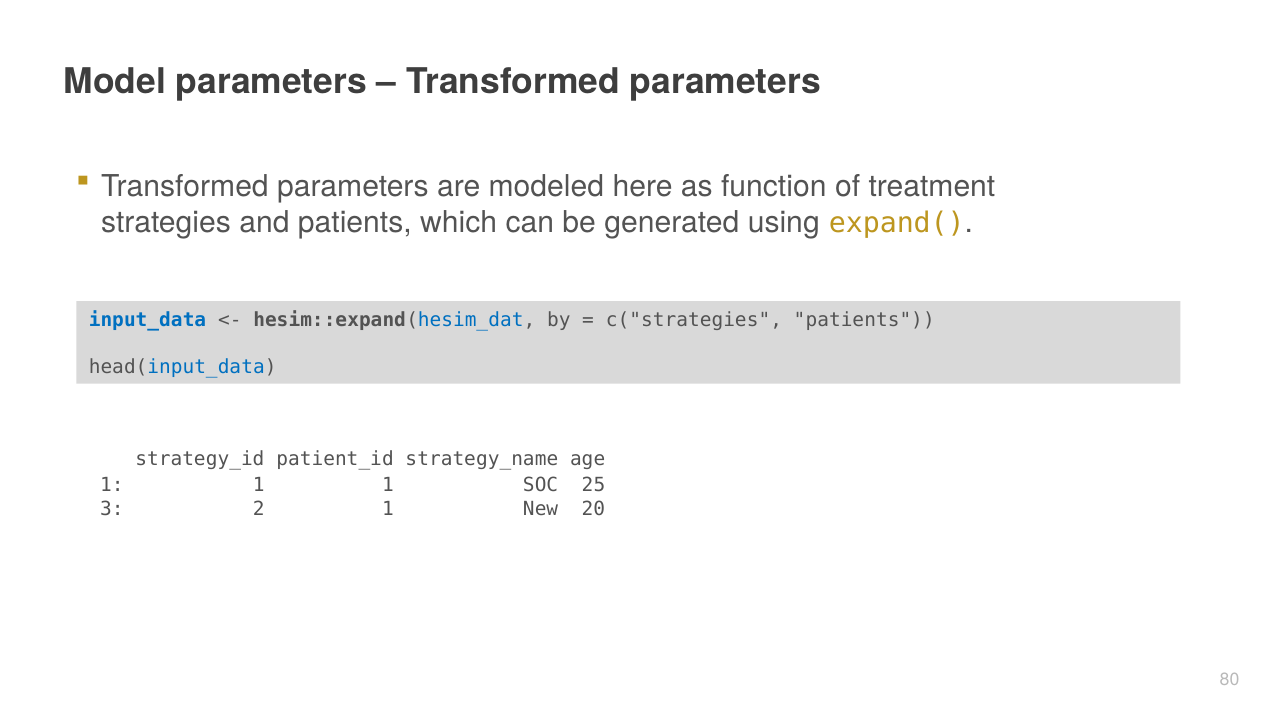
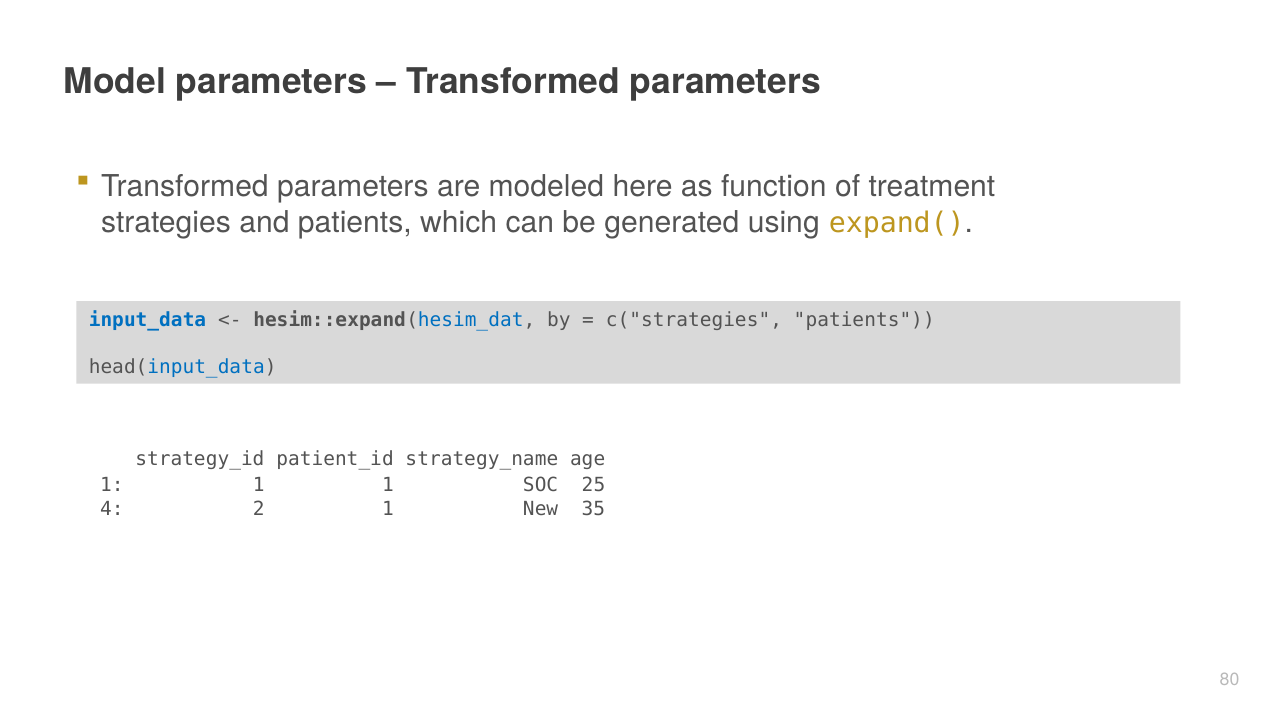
3: 3 -> 4 (112, 508)
20: 20 -> 35 (593, 508)
